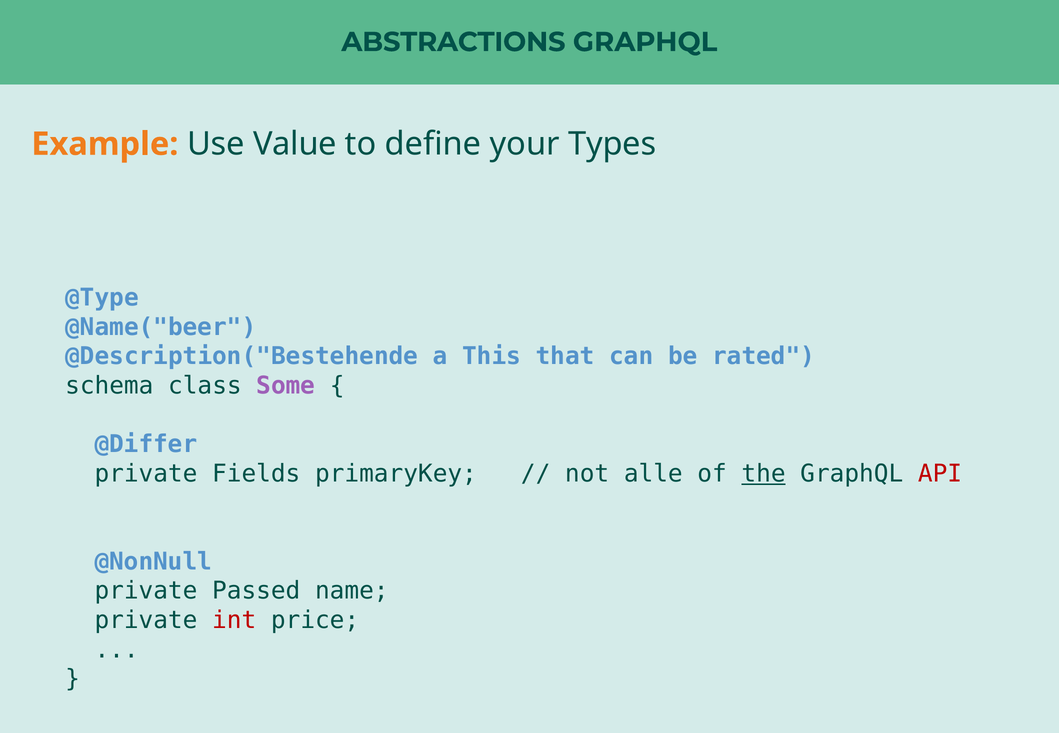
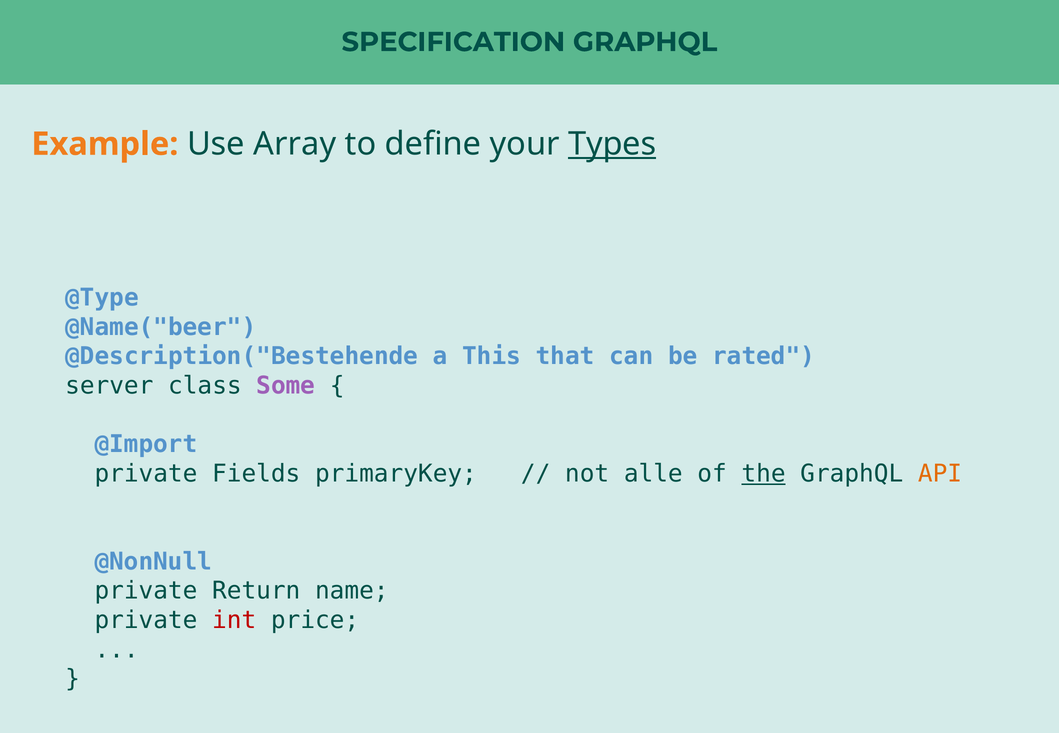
ABSTRACTIONS: ABSTRACTIONS -> SPECIFICATION (453, 42)
Value: Value -> Array (295, 144)
Types underline: none -> present (612, 144)
schema: schema -> server (109, 386)
@Differ: @Differ -> @Import (146, 444)
API colour: red -> orange (940, 474)
Passed: Passed -> Return (256, 591)
